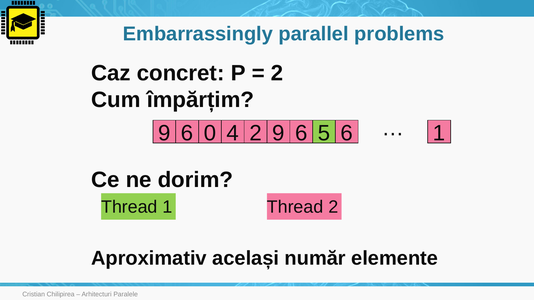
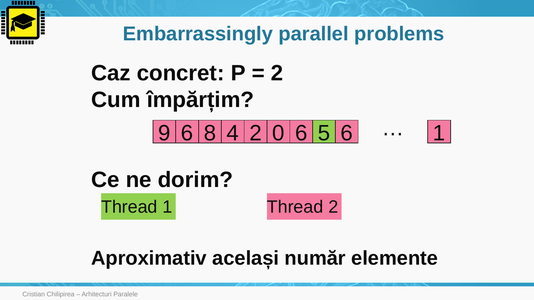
0: 0 -> 8 (210, 133)
2 9: 9 -> 0 (278, 133)
